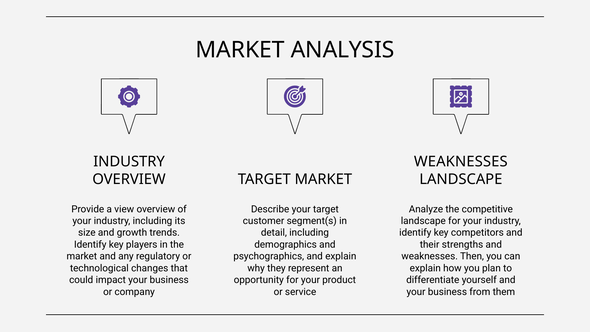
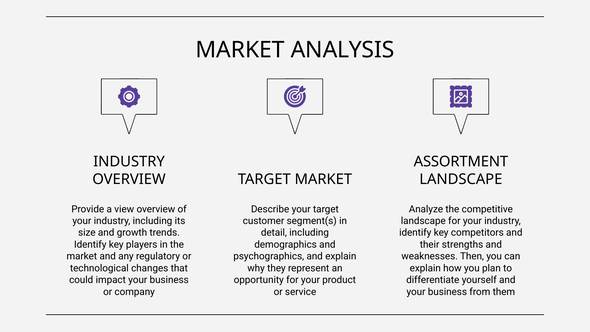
WEAKNESSES: WEAKNESSES -> ASSORTMENT (461, 162)
